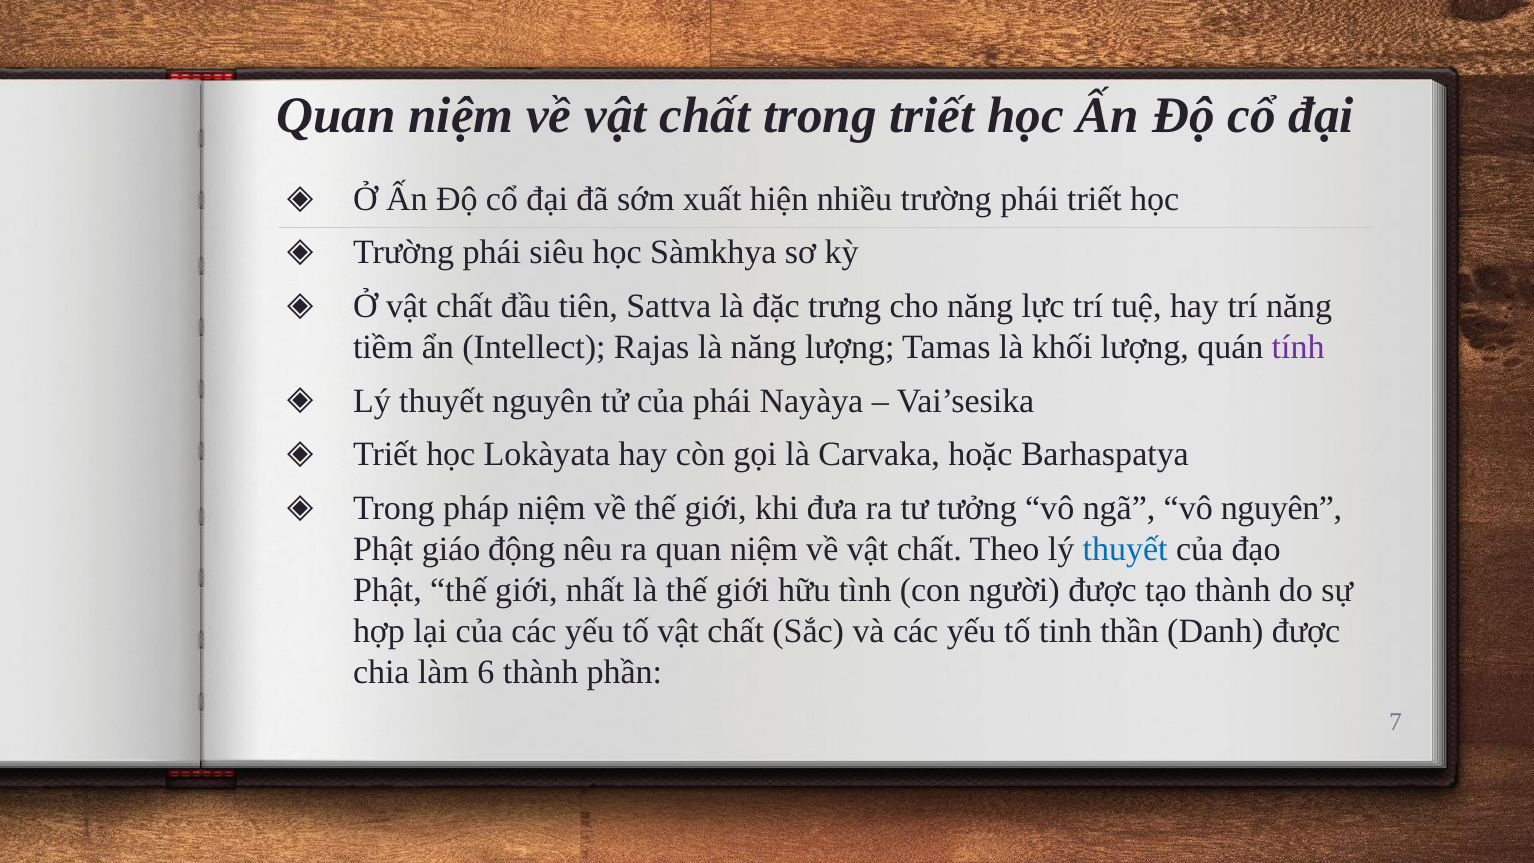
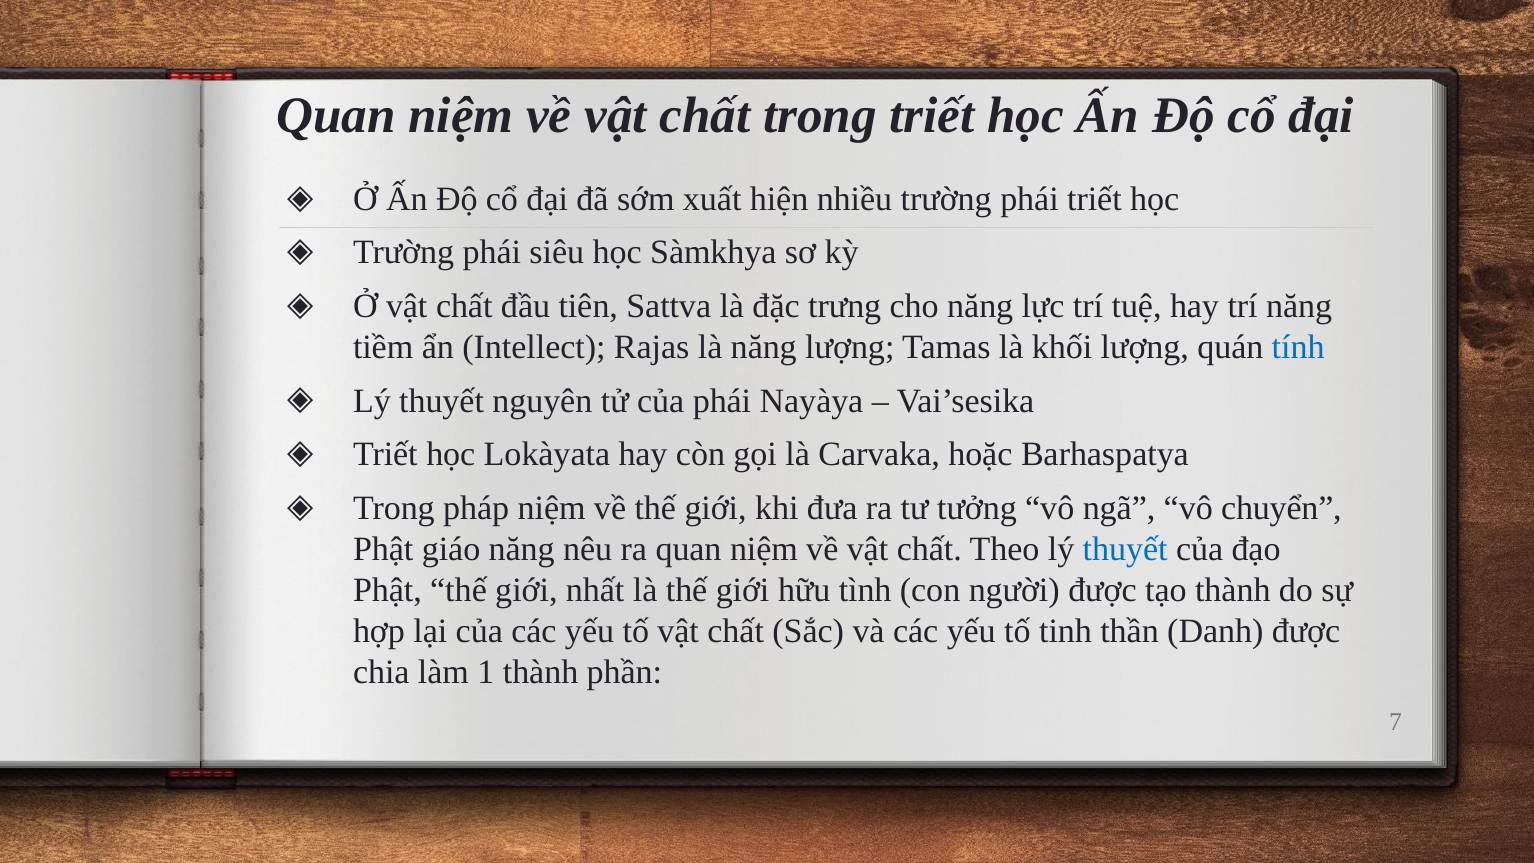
tính colour: purple -> blue (1298, 347)
vô nguyên: nguyên -> chuyển (1281, 508)
giáo động: động -> năng (522, 549)
6: 6 -> 1 (486, 672)
